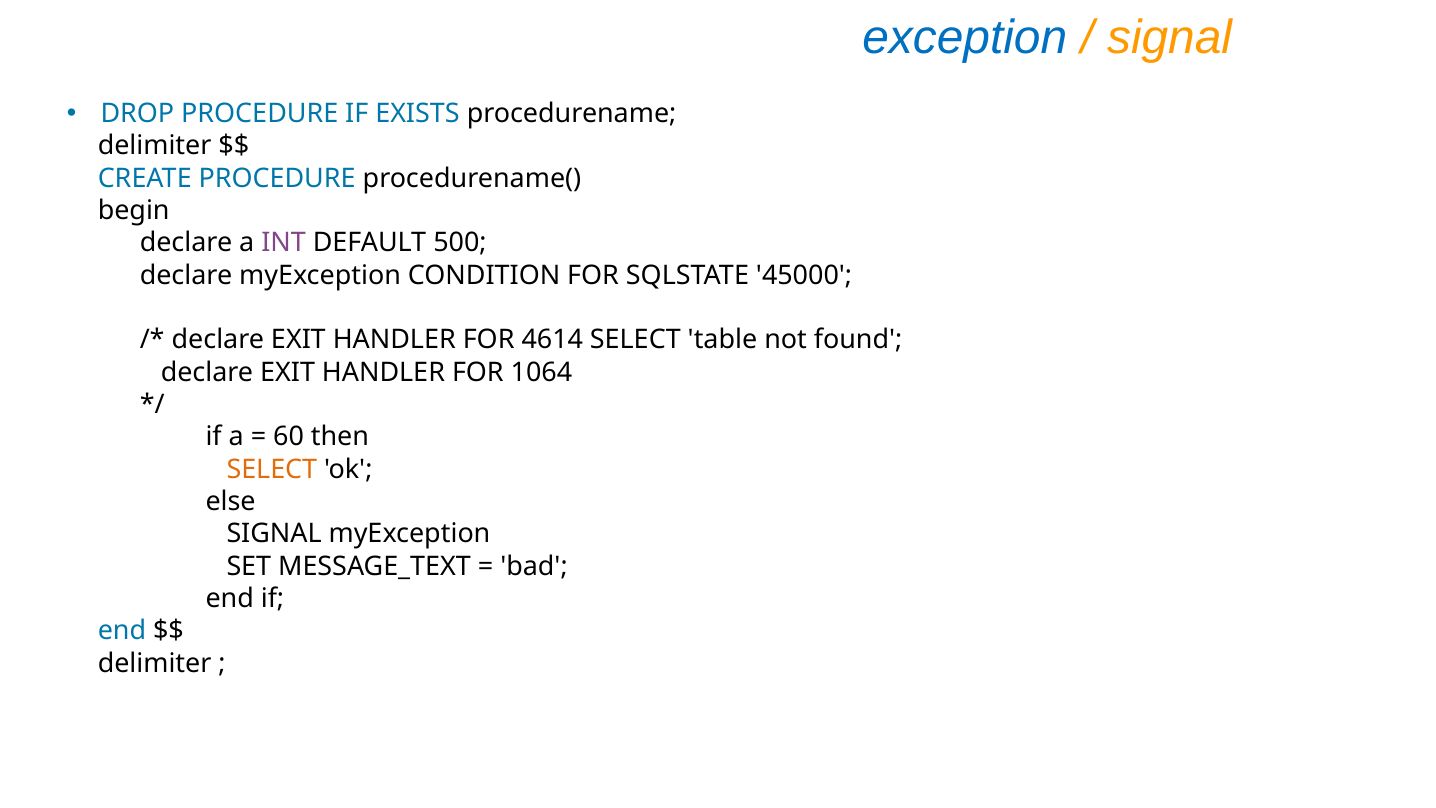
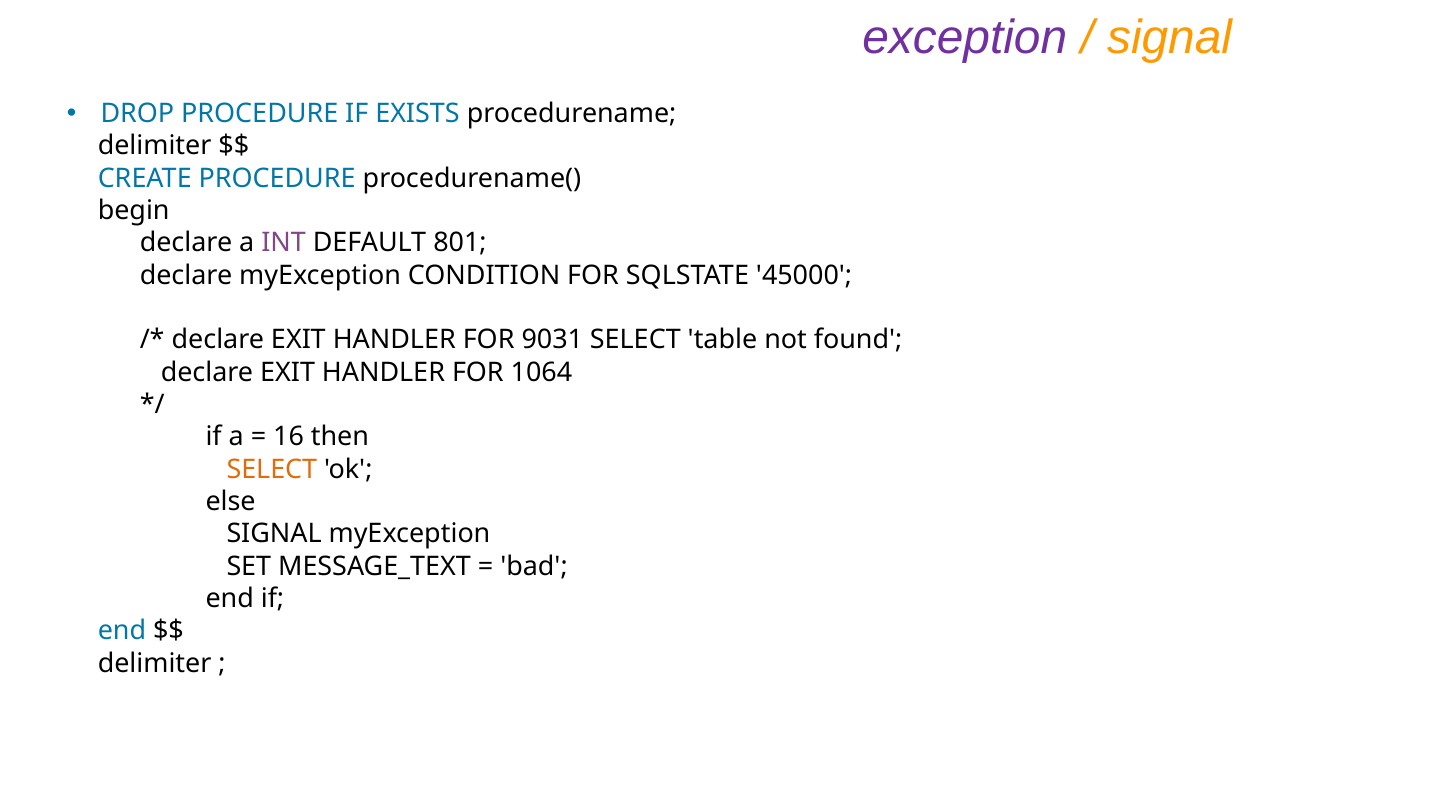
exception colour: blue -> purple (965, 37)
500: 500 -> 801 (460, 243)
4614: 4614 -> 9031 (552, 340)
60: 60 -> 16 (289, 437)
